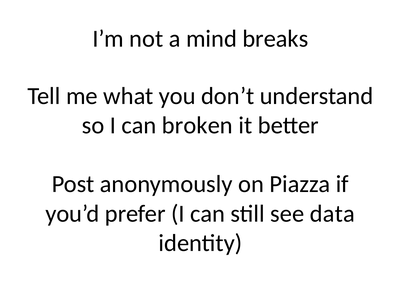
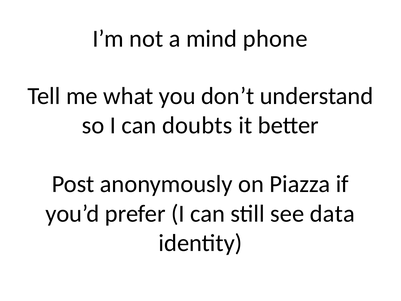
breaks: breaks -> phone (275, 39)
broken: broken -> doubts (197, 125)
